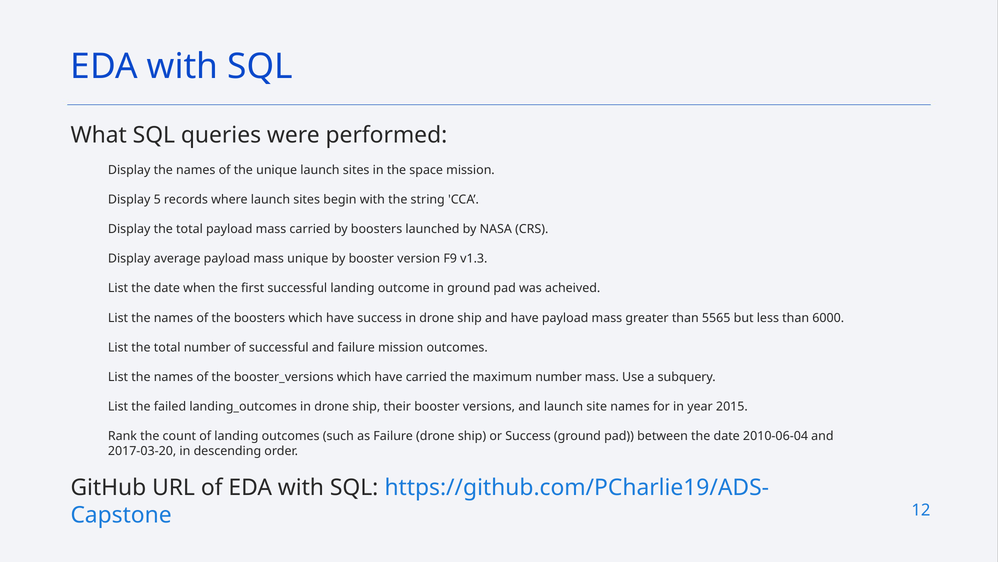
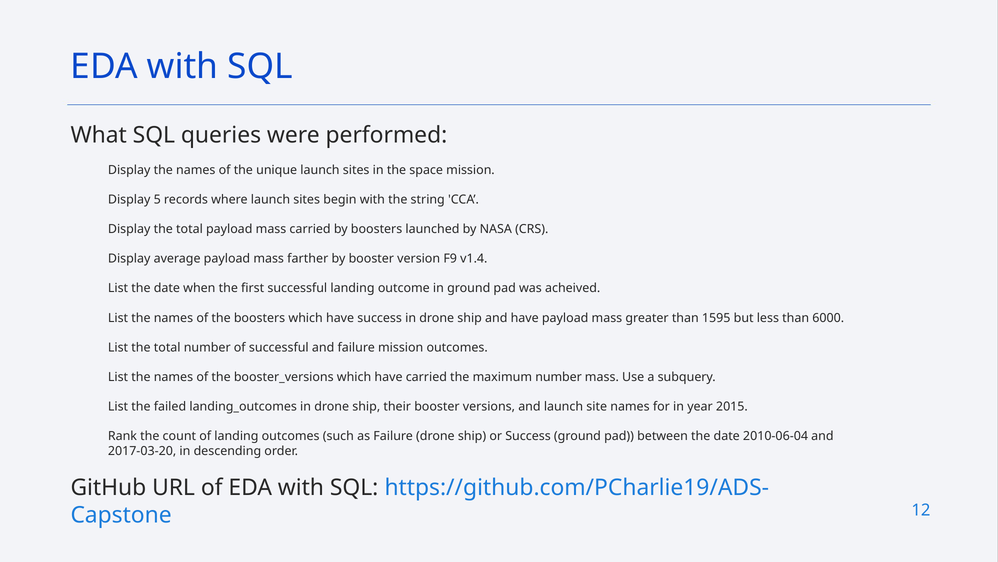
mass unique: unique -> farther (308, 259)
v1.3: v1.3 -> v1.4 (474, 259)
5565: 5565 -> 1595 (716, 318)
